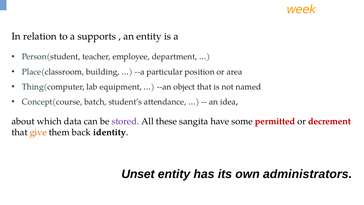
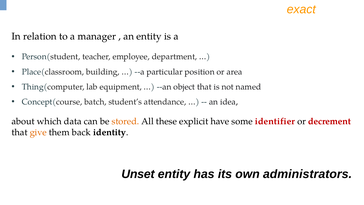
week: week -> exact (301, 9)
supports: supports -> manager (97, 36)
stored colour: purple -> orange (125, 121)
sangita: sangita -> explicit (194, 121)
permitted: permitted -> identifier (275, 121)
